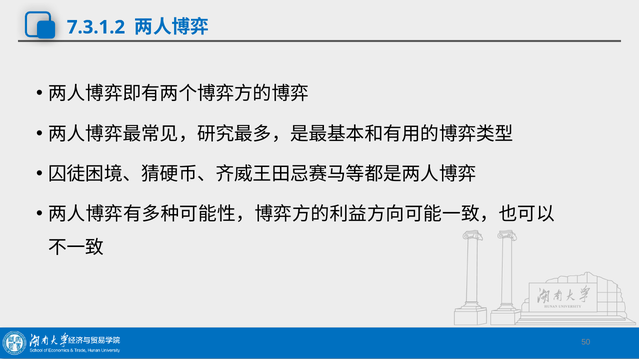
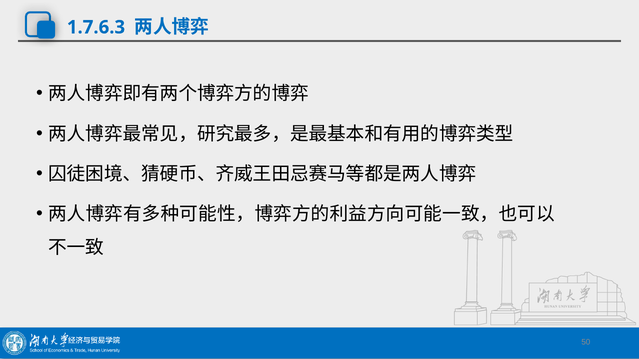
7.3.1.2: 7.3.1.2 -> 1.7.6.3 (96, 27)
